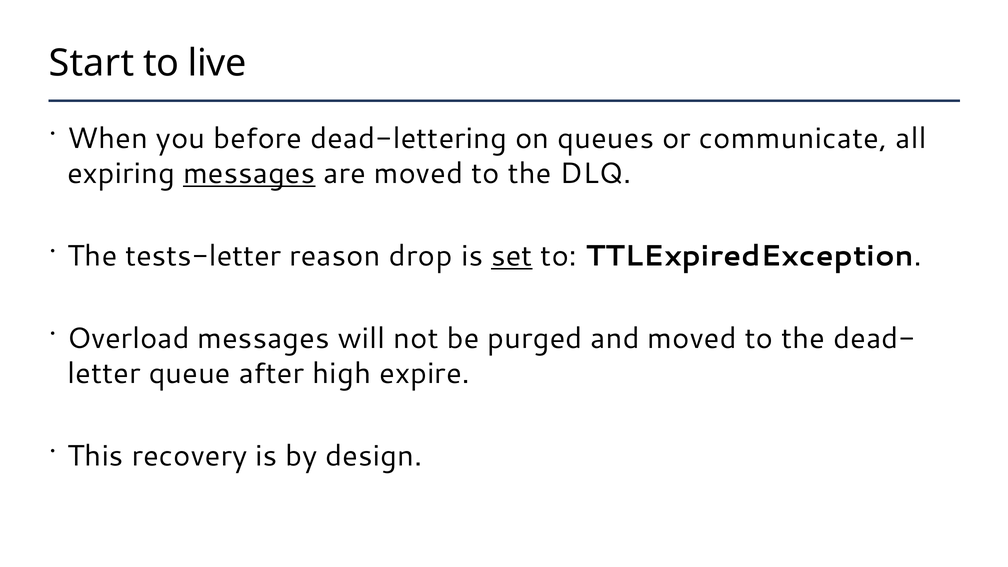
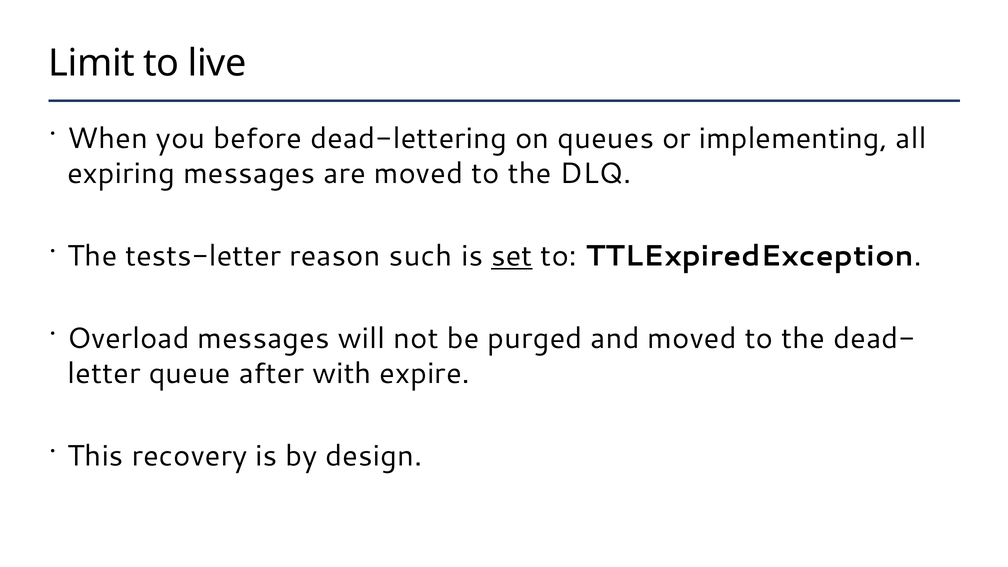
Start: Start -> Limit (92, 63)
communicate: communicate -> implementing (793, 138)
messages underline: present -> none (249, 174)
drop: drop -> such (421, 256)
high: high -> with (342, 374)
